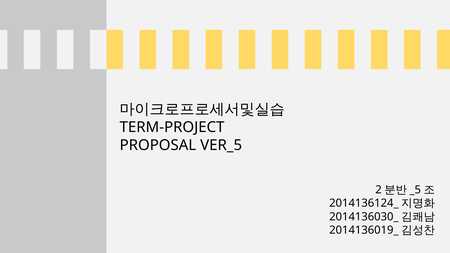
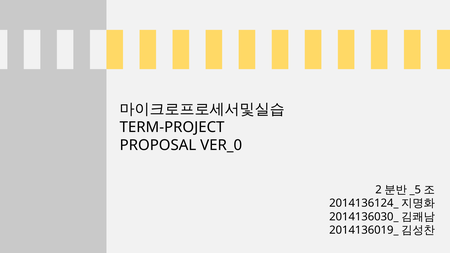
VER_5: VER_5 -> VER_0 (221, 145)
